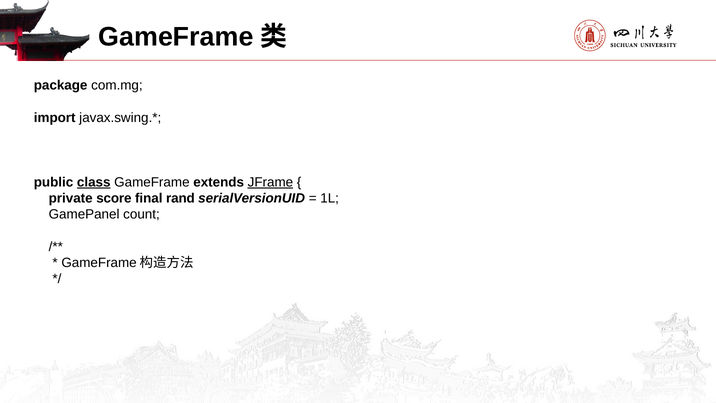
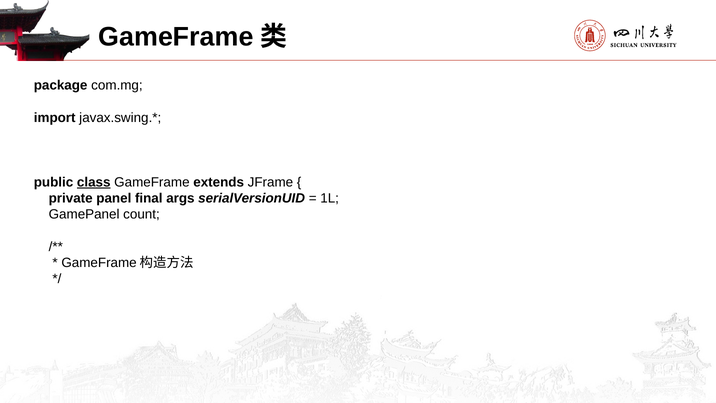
JFrame underline: present -> none (270, 182)
score: score -> panel (114, 198)
rand: rand -> args (180, 198)
